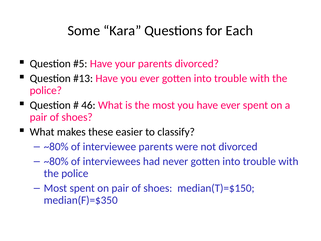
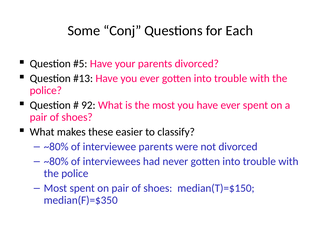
Kara: Kara -> Conj (122, 31)
46: 46 -> 92 (88, 105)
